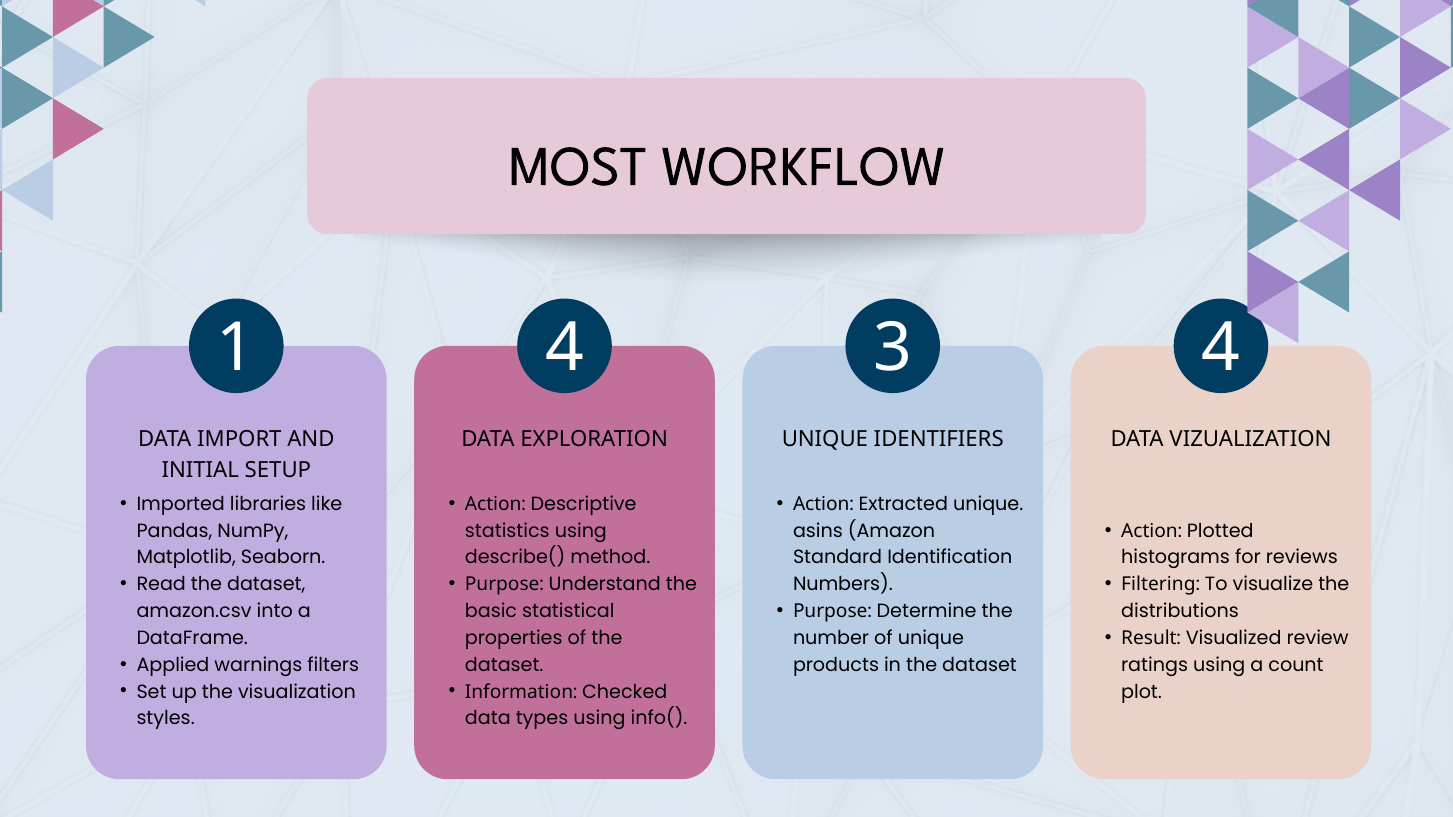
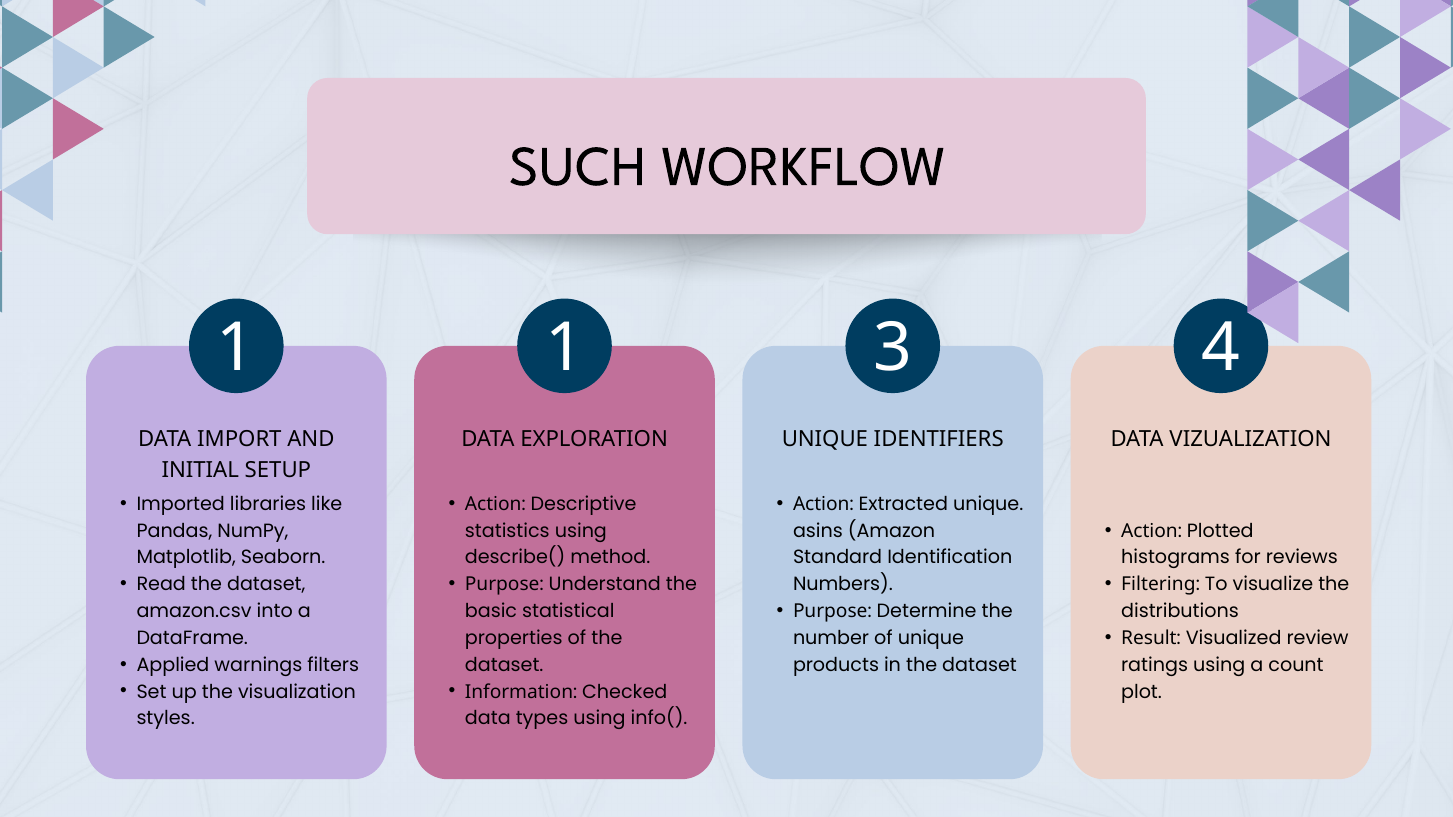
MOST: MOST -> SUCH (578, 167)
1 4: 4 -> 1 (565, 349)
